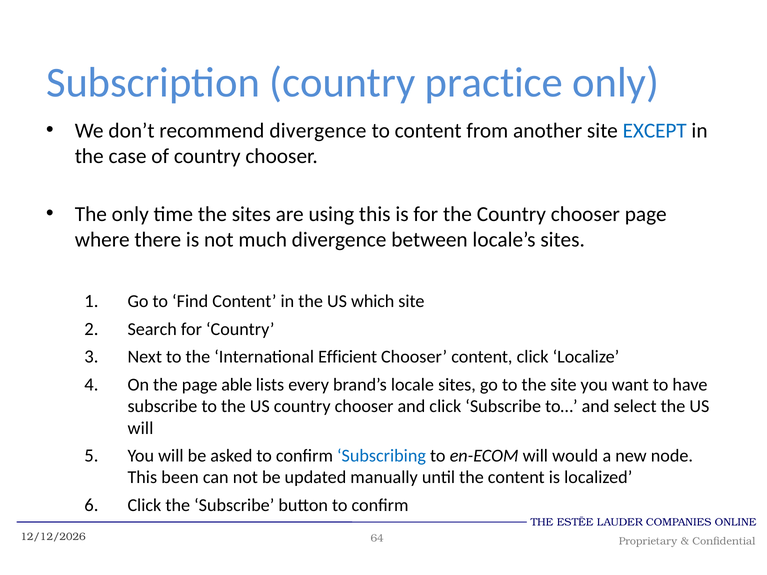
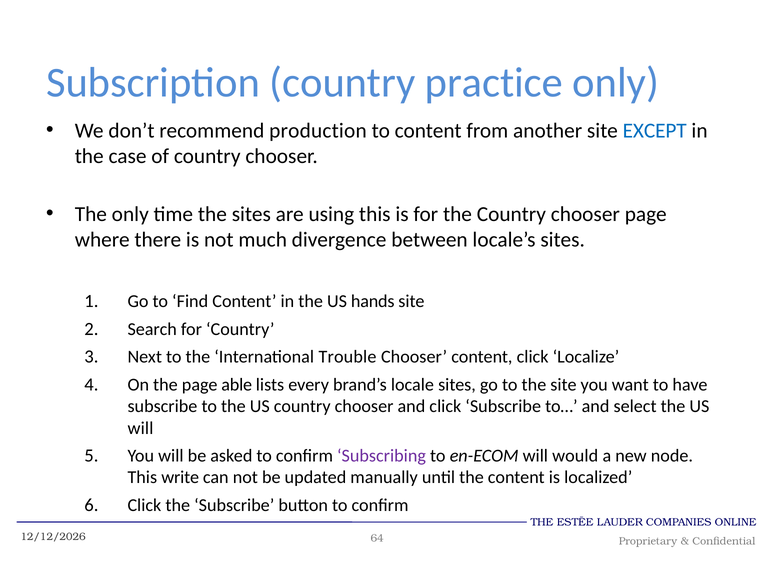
recommend divergence: divergence -> production (318, 131)
which: which -> hands (373, 302)
Efficient: Efficient -> Trouble (347, 357)
Subscribing colour: blue -> purple (381, 456)
been: been -> write (180, 478)
